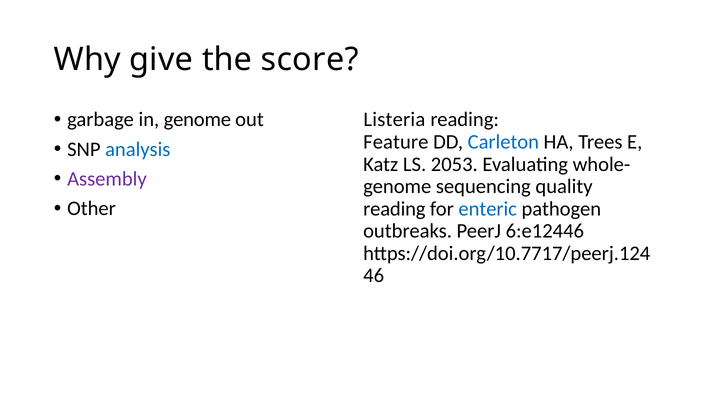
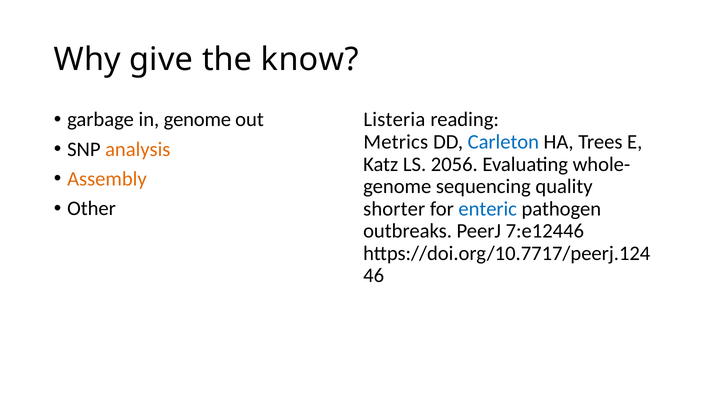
score: score -> know (310, 59)
Feature: Feature -> Metrics (396, 142)
analysis colour: blue -> orange (138, 149)
2053: 2053 -> 2056 (454, 164)
Assembly colour: purple -> orange (107, 179)
reading: reading -> shorter (394, 209)
6:e12446: 6:e12446 -> 7:e12446 (545, 231)
